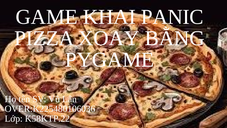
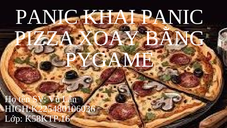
GAME: GAME -> PANIC (47, 17)
OVER:K225480106036: OVER:K225480106036 -> HIGH:K225480106036 (50, 109)
K58KTP.22: K58KTP.22 -> K58KTP.16 (47, 118)
